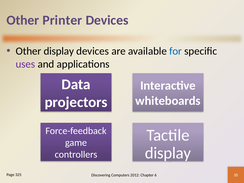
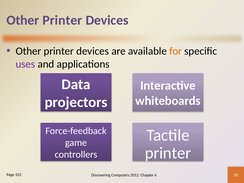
display: display -> printer (59, 51)
for colour: blue -> orange (176, 51)
display: display -> printer (168, 153)
